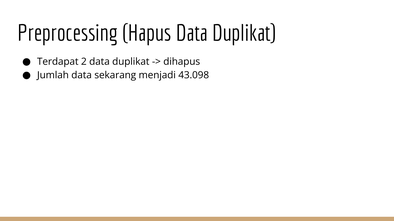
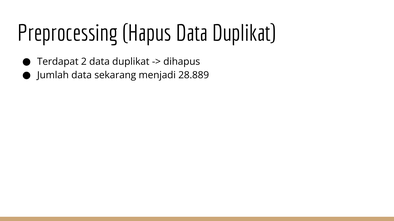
43.098: 43.098 -> 28.889 (194, 75)
